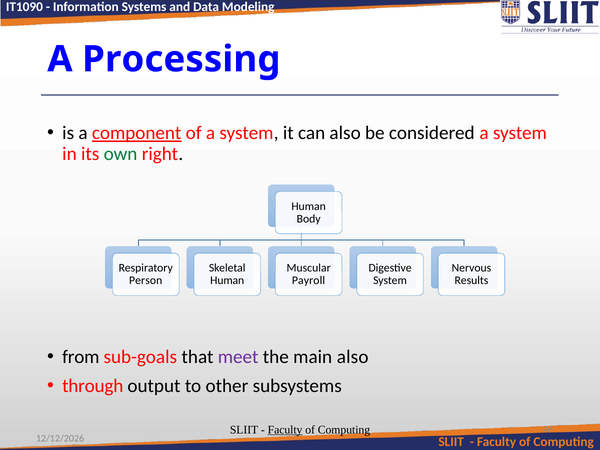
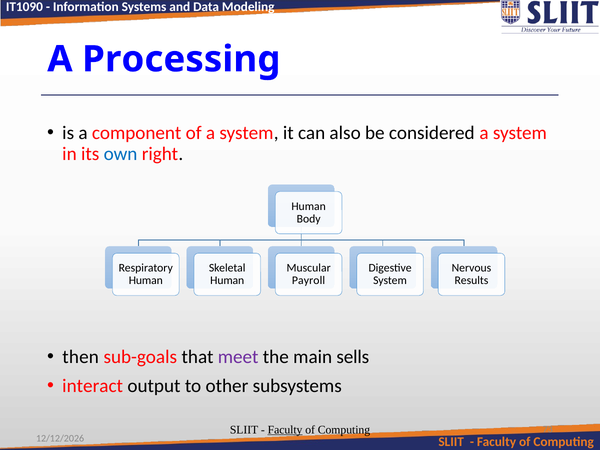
component underline: present -> none (137, 133)
own colour: green -> blue (121, 154)
Person: Person -> Human (146, 281)
from: from -> then (81, 357)
main also: also -> sells (353, 357)
through: through -> interact (93, 386)
46: 46 -> 73 (548, 430)
